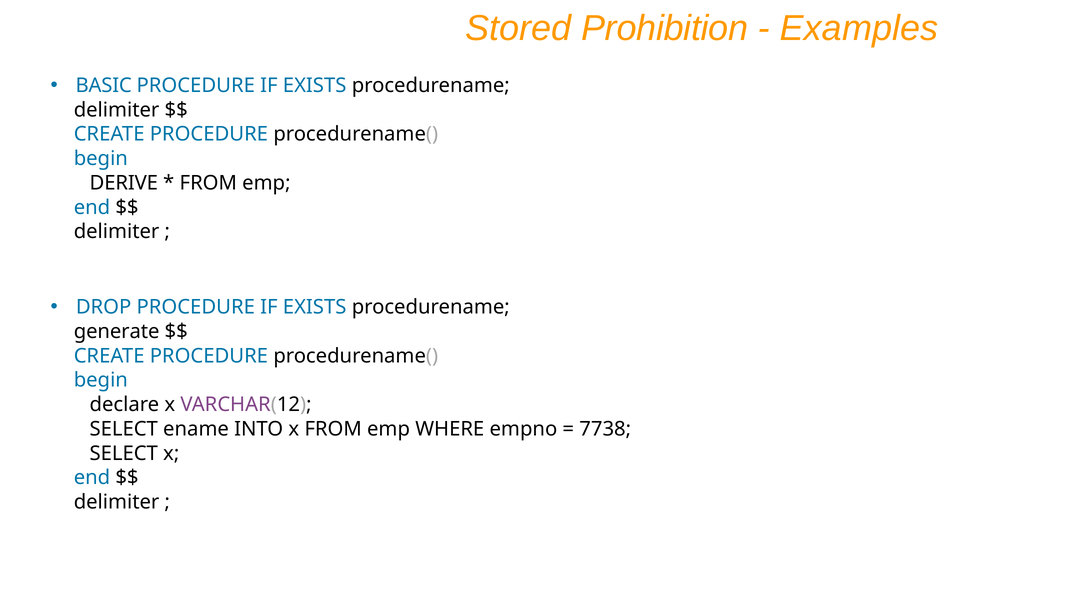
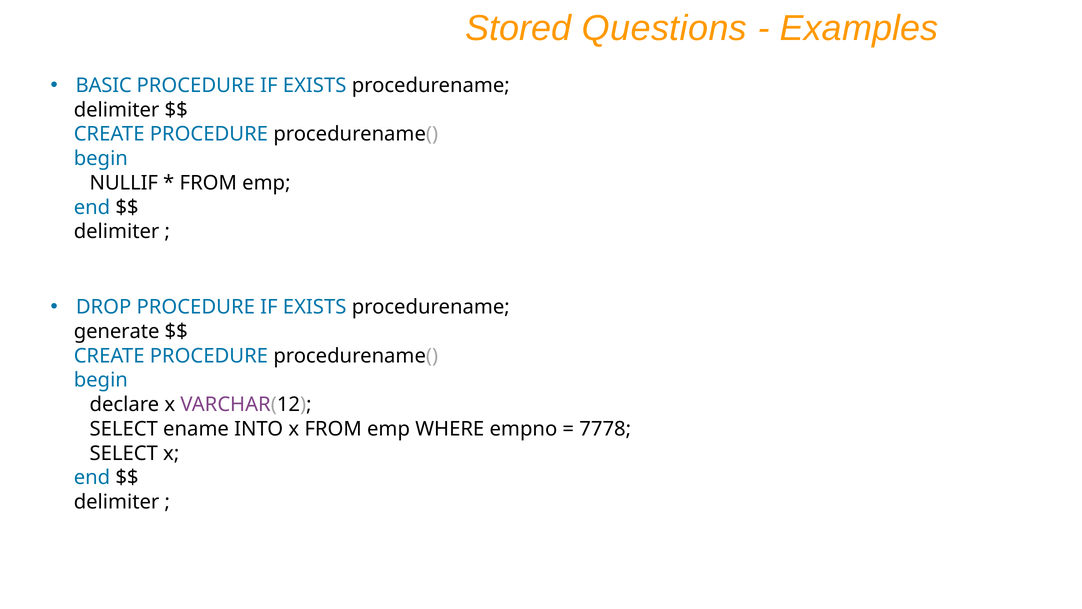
Prohibition: Prohibition -> Questions (664, 28)
DERIVE: DERIVE -> NULLIF (124, 183)
7738: 7738 -> 7778 (605, 429)
